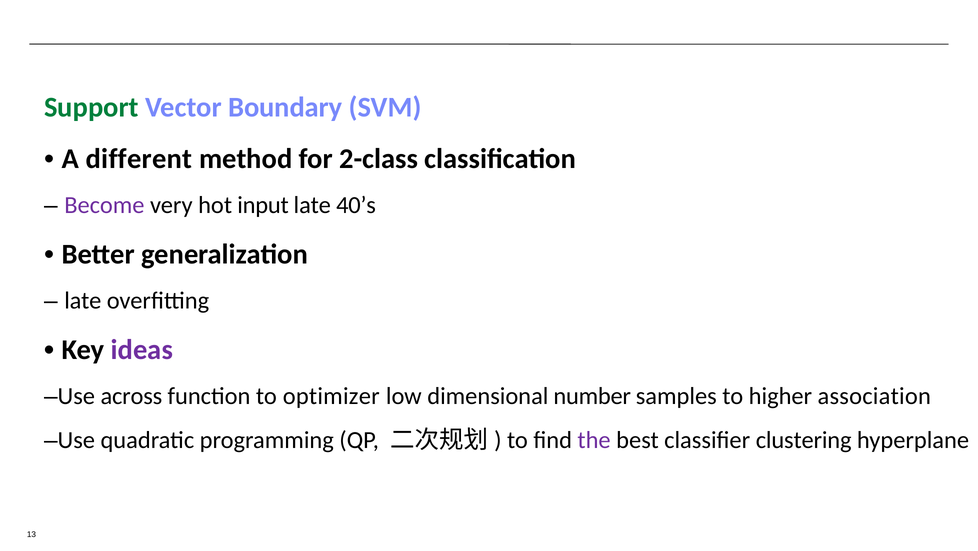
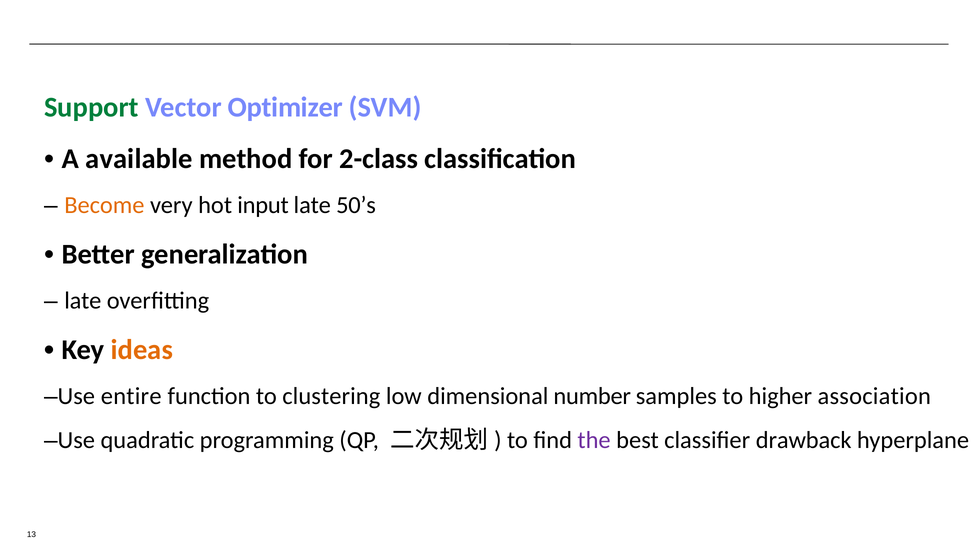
Boundary: Boundary -> Optimizer (285, 107)
different: different -> available (139, 159)
Become colour: purple -> orange (104, 205)
40’s: 40’s -> 50’s (356, 205)
ideas colour: purple -> orange (142, 350)
across: across -> entire (131, 396)
optimizer: optimizer -> clustering (331, 396)
clustering: clustering -> drawback (804, 440)
